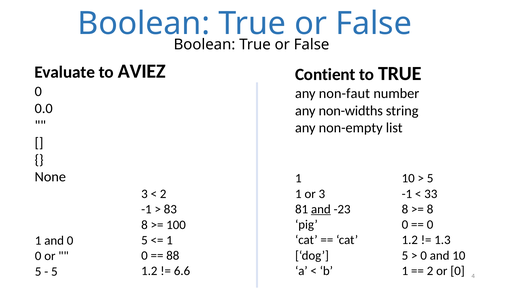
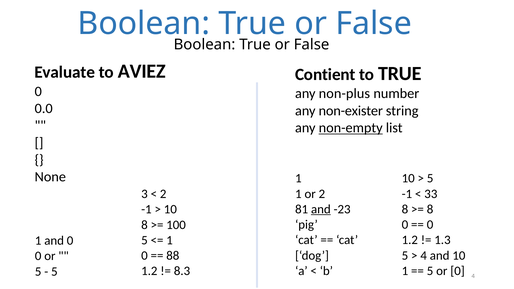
non-faut: non-faut -> non-plus (344, 94)
non-widths: non-widths -> non-exister (351, 111)
non-empty underline: none -> present (351, 128)
or 3: 3 -> 2 (322, 194)
83: 83 -> 10 (170, 209)
0: 0 -> 4 (424, 256)
2: 2 -> 5 (430, 271)
6.6: 6.6 -> 8.3 (182, 271)
